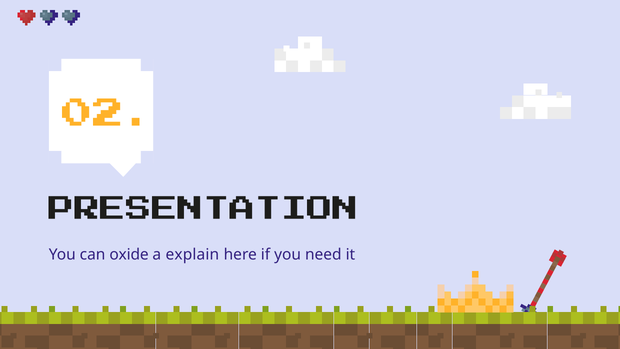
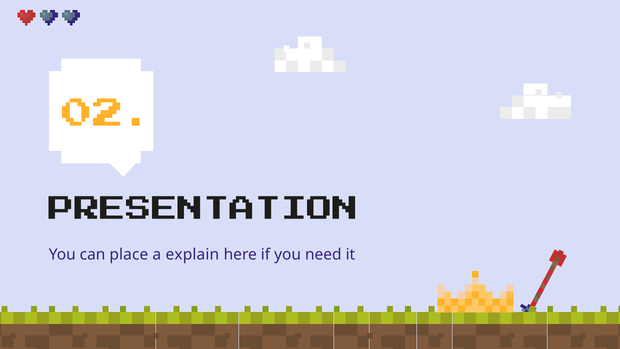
oxide: oxide -> place (129, 254)
